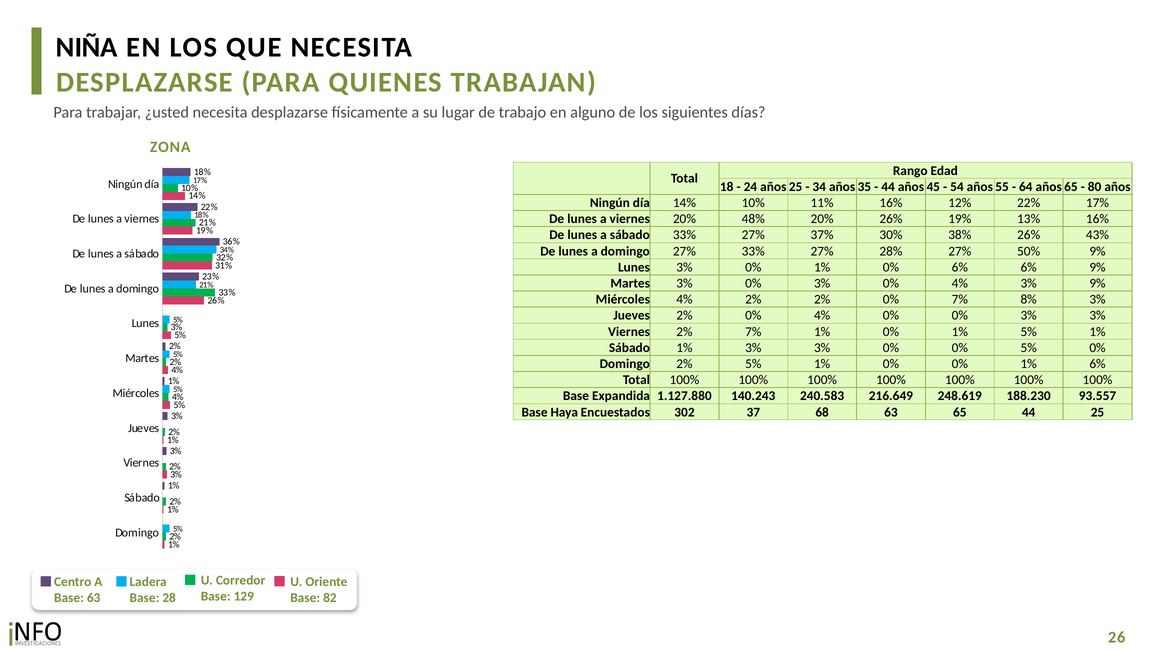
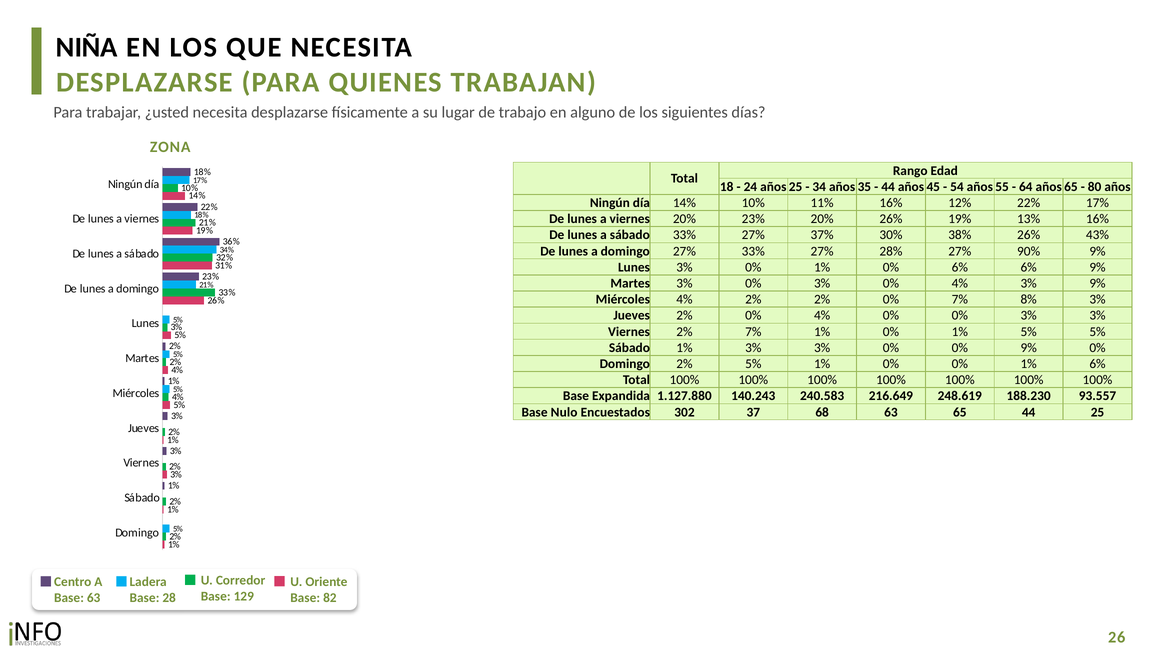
20% 48%: 48% -> 23% (753, 219)
50%: 50% -> 90% (1029, 251)
1% 5% 1%: 1% -> 5% (1098, 332)
0% 5%: 5% -> 9% (1029, 348)
Haya: Haya -> Nulo (564, 413)
